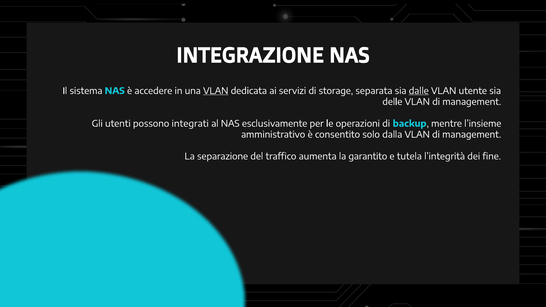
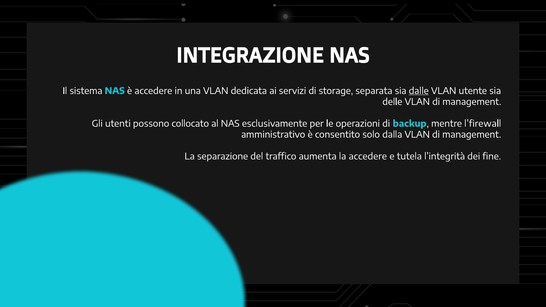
VLAN underline: present -> none (216, 91)
integrati: integrati -> collocato (190, 124)
l’insieme: l’insieme -> l’firewall (483, 124)
la garantito: garantito -> accedere (368, 157)
